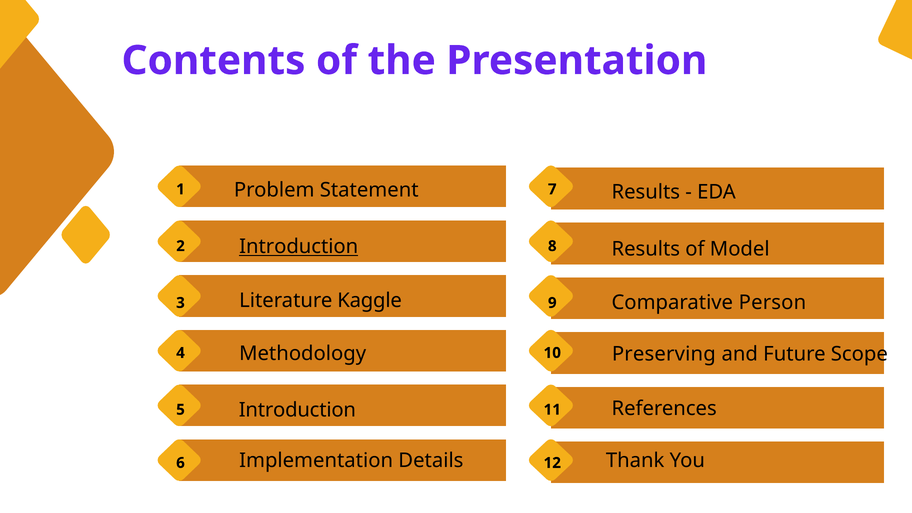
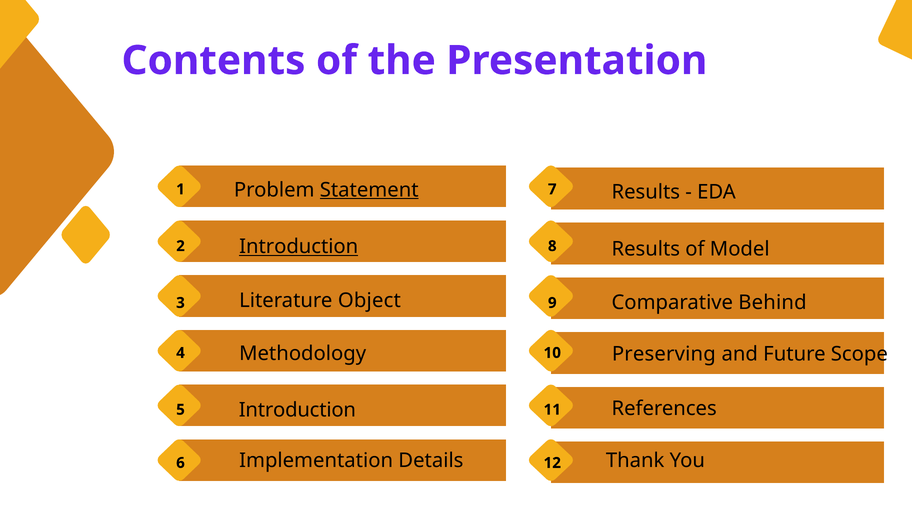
Statement underline: none -> present (369, 190)
Kaggle: Kaggle -> Object (369, 300)
Person: Person -> Behind (772, 303)
